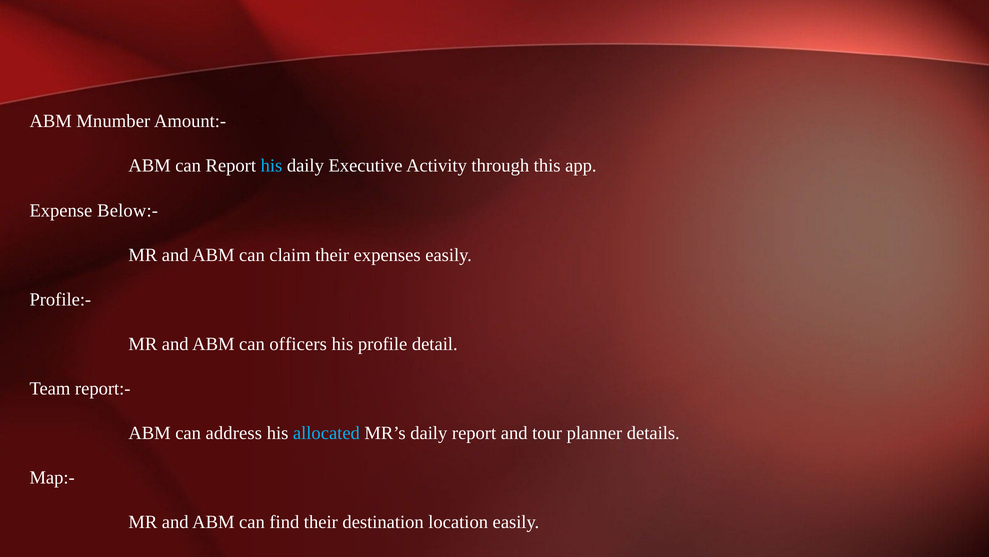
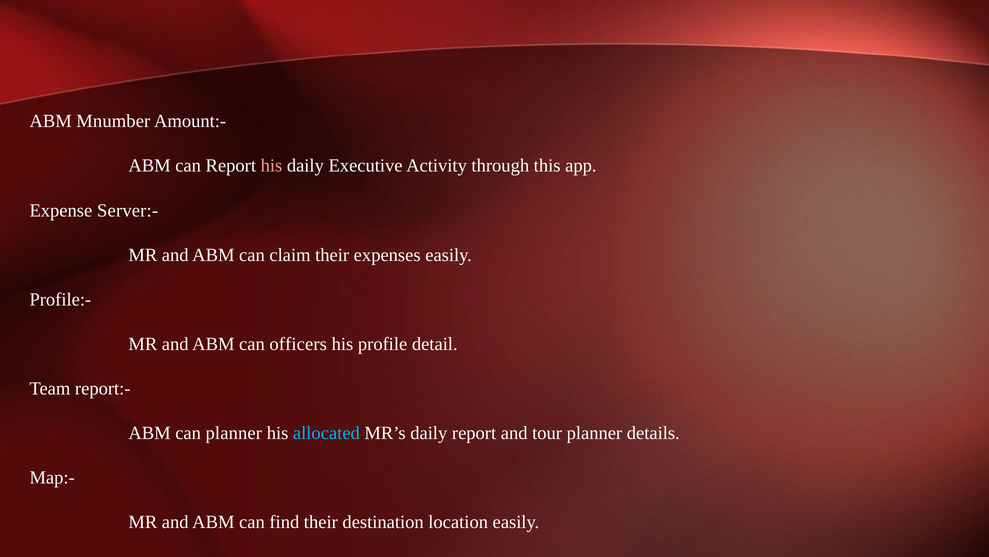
his colour: light blue -> pink (271, 166)
Below:-: Below:- -> Server:- (128, 210)
can address: address -> planner (234, 433)
